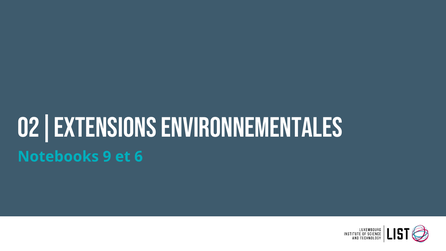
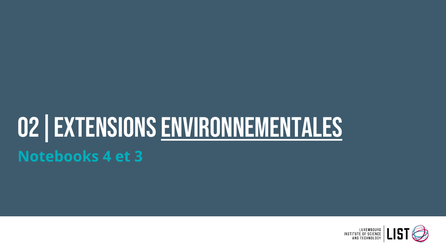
environnementales underline: none -> present (252, 128)
9: 9 -> 4 (107, 157)
6: 6 -> 3 (139, 157)
